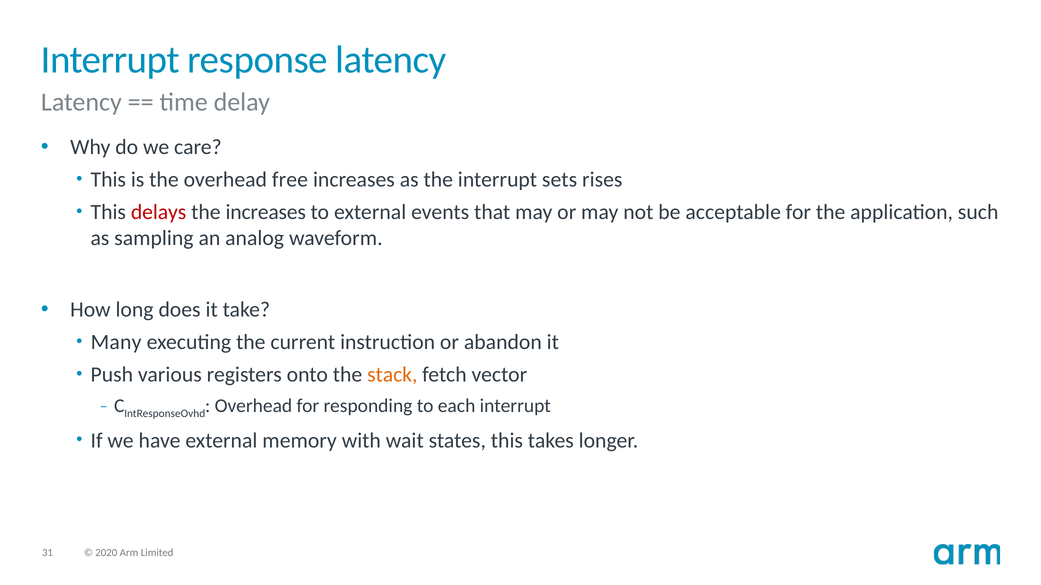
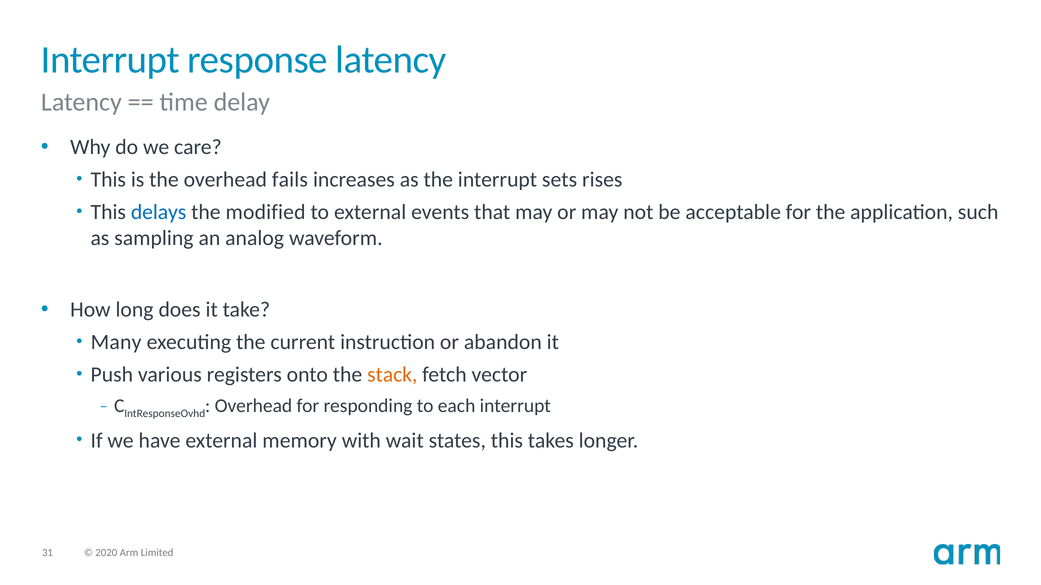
free: free -> fails (290, 180)
delays colour: red -> blue (159, 212)
the increases: increases -> modified (266, 212)
